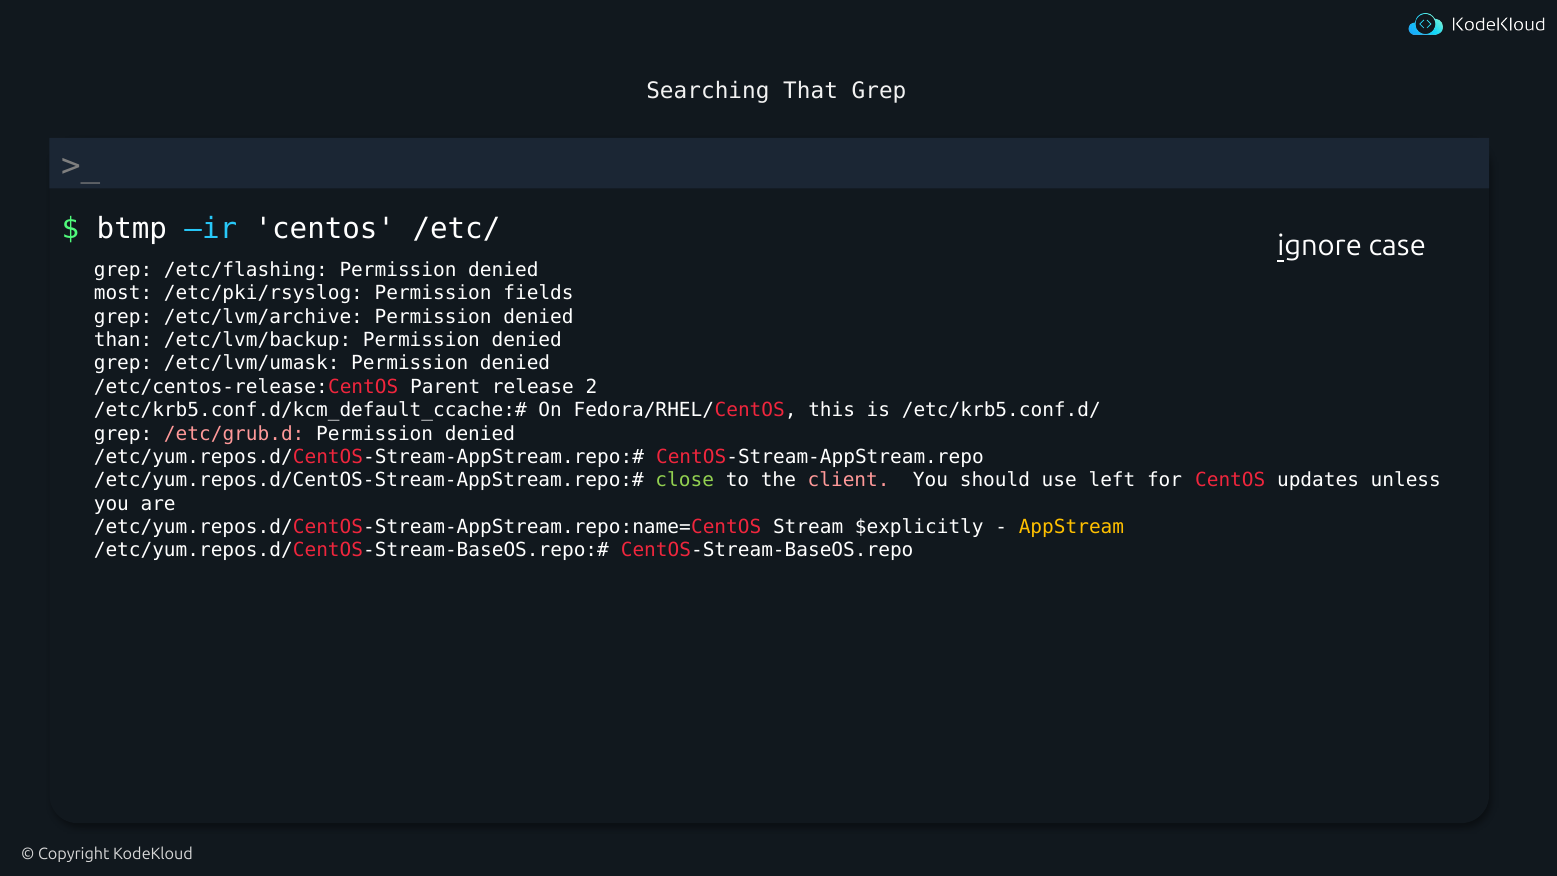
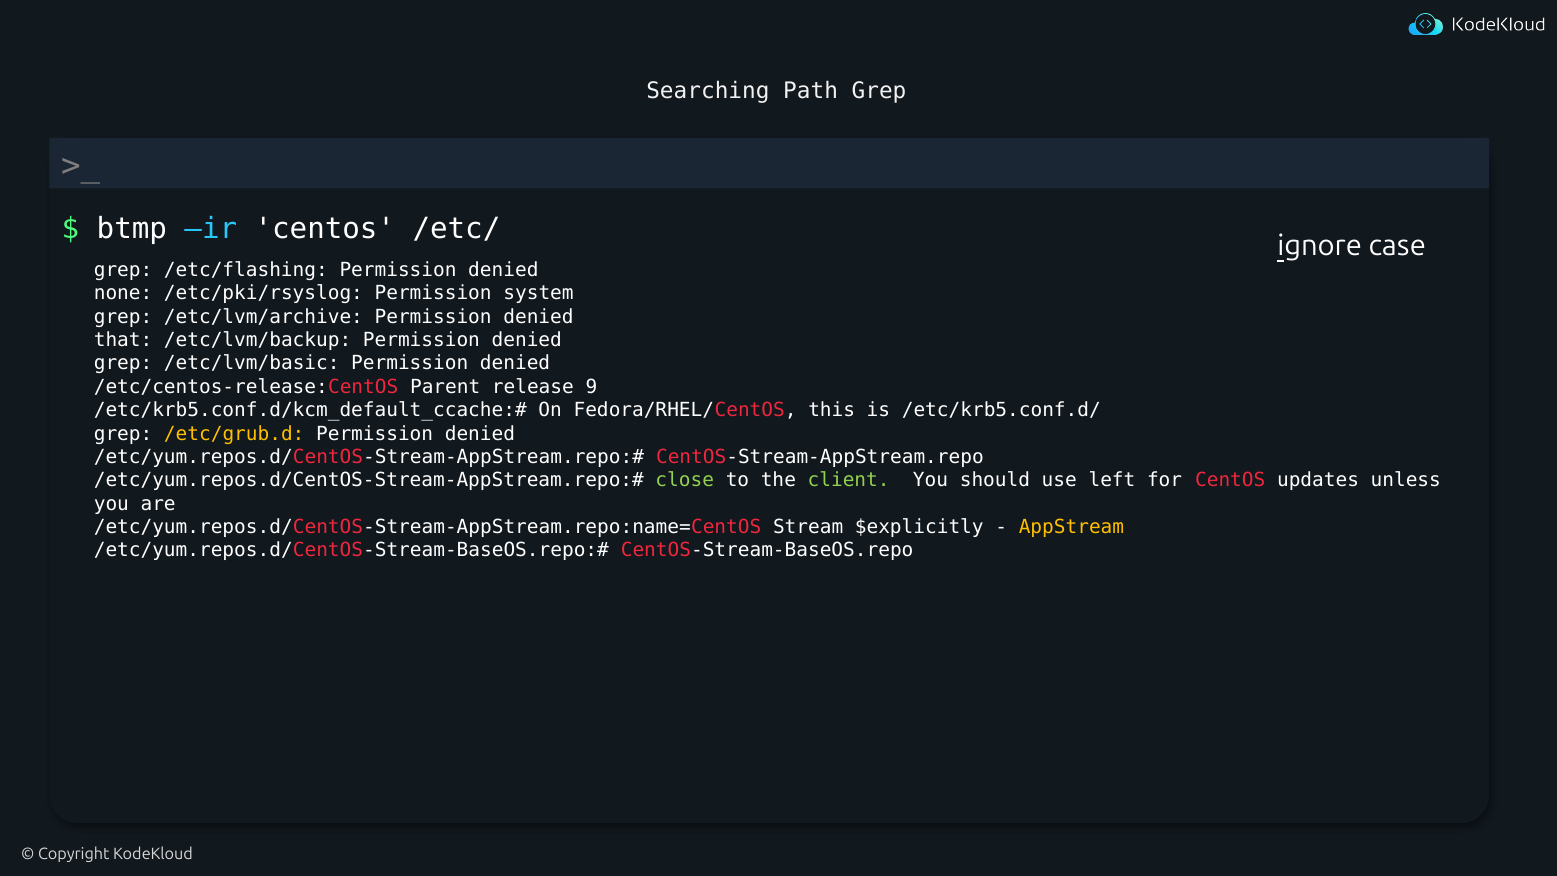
That: That -> Path (811, 91)
most: most -> none (123, 293)
fields: fields -> system (539, 293)
than: than -> that (123, 340)
/etc/lvm/umask: /etc/lvm/umask -> /etc/lvm/basic (252, 363)
2: 2 -> 9 (591, 387)
/etc/grub.d colour: pink -> yellow (234, 434)
client colour: pink -> light green (849, 480)
